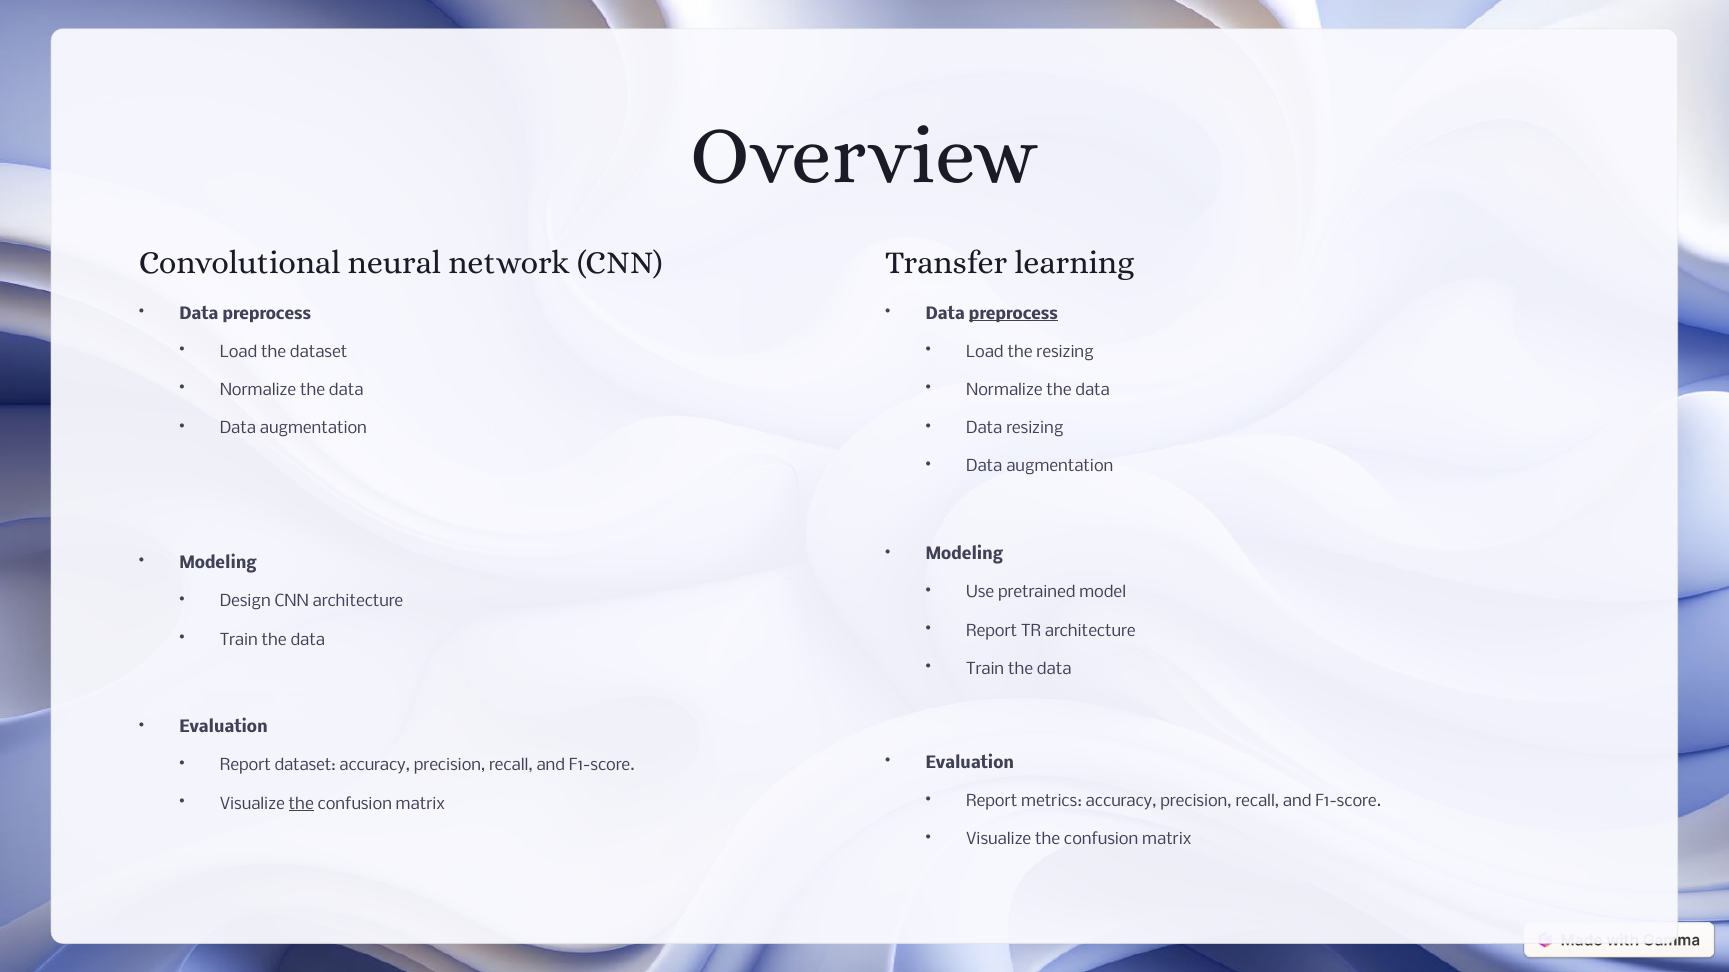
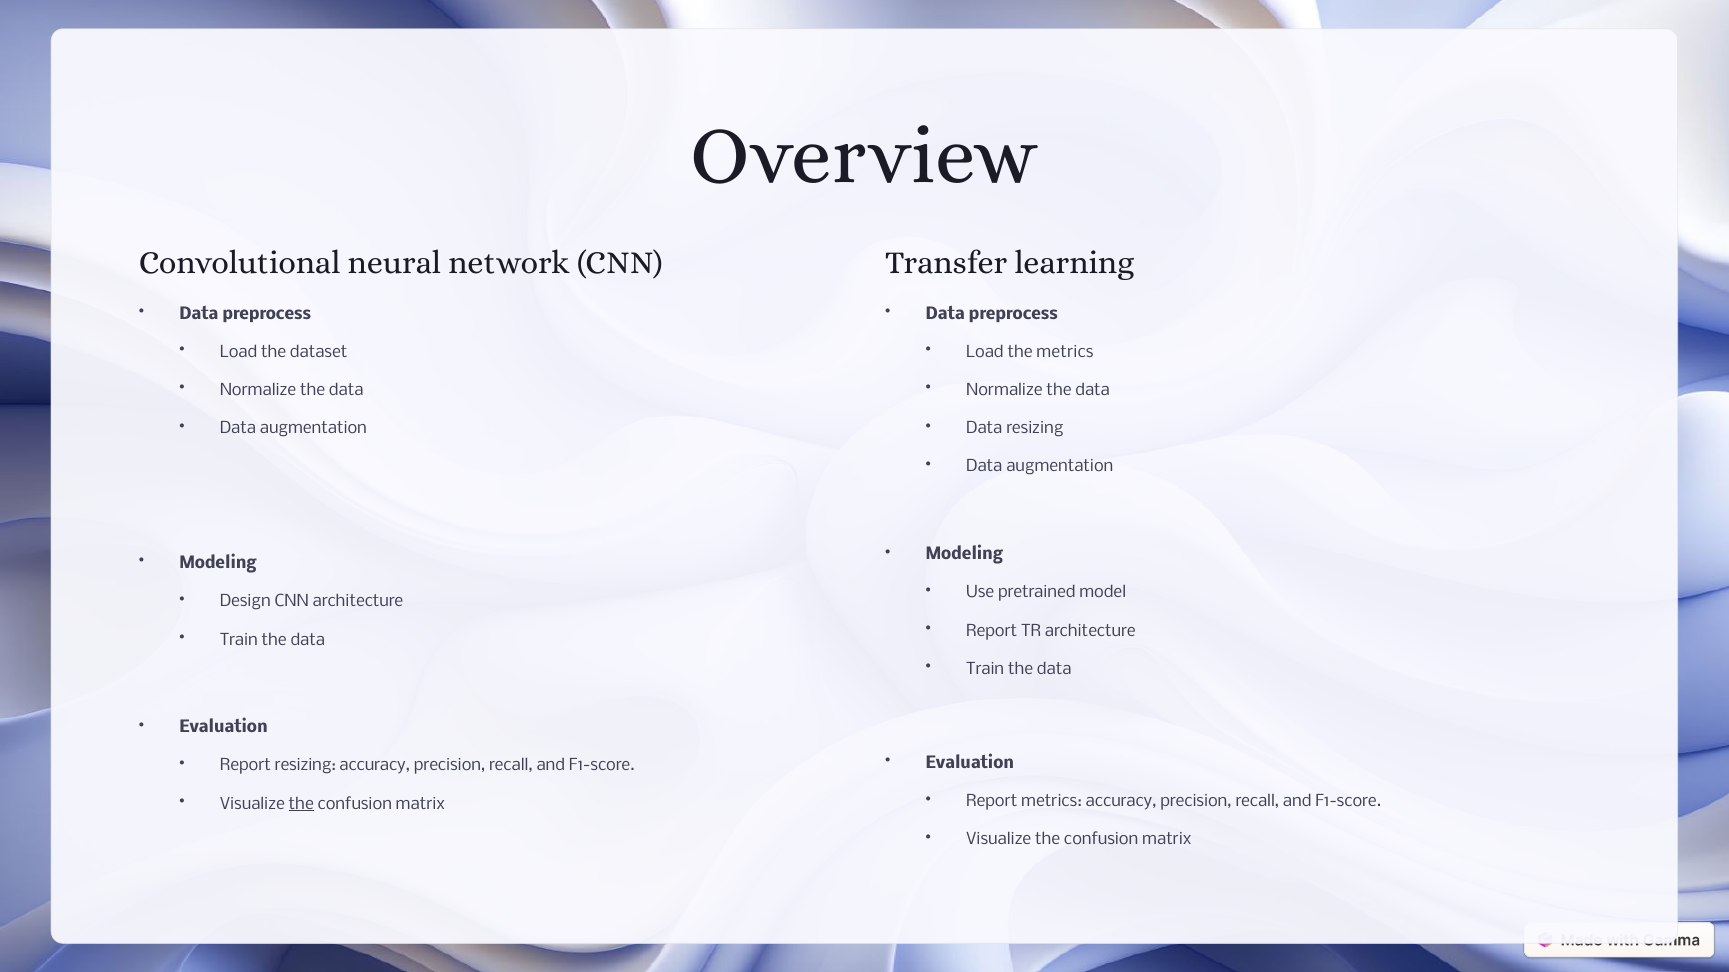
preprocess underline: present -> none (1013, 314)
the resizing: resizing -> metrics (1065, 352)
Report dataset: dataset -> resizing (305, 766)
